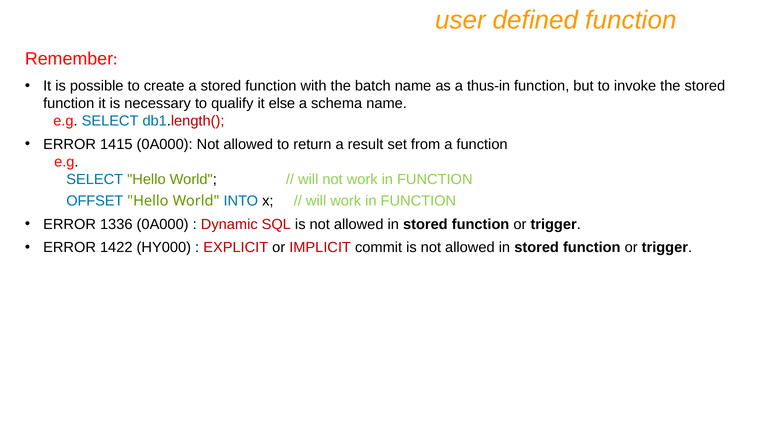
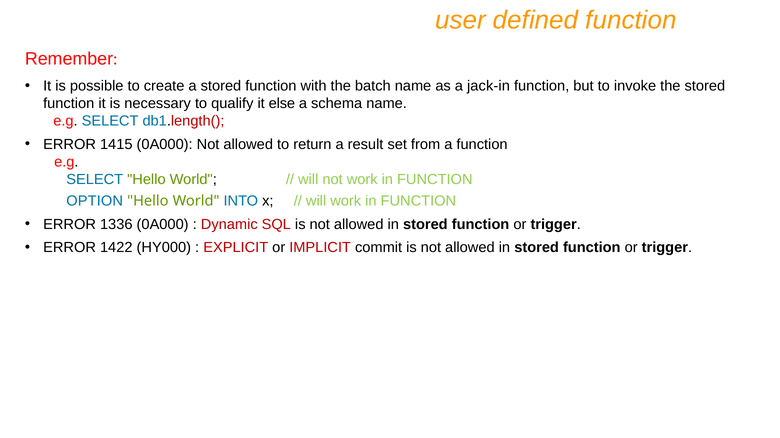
thus-in: thus-in -> jack-in (488, 86)
OFFSET: OFFSET -> OPTION (95, 201)
